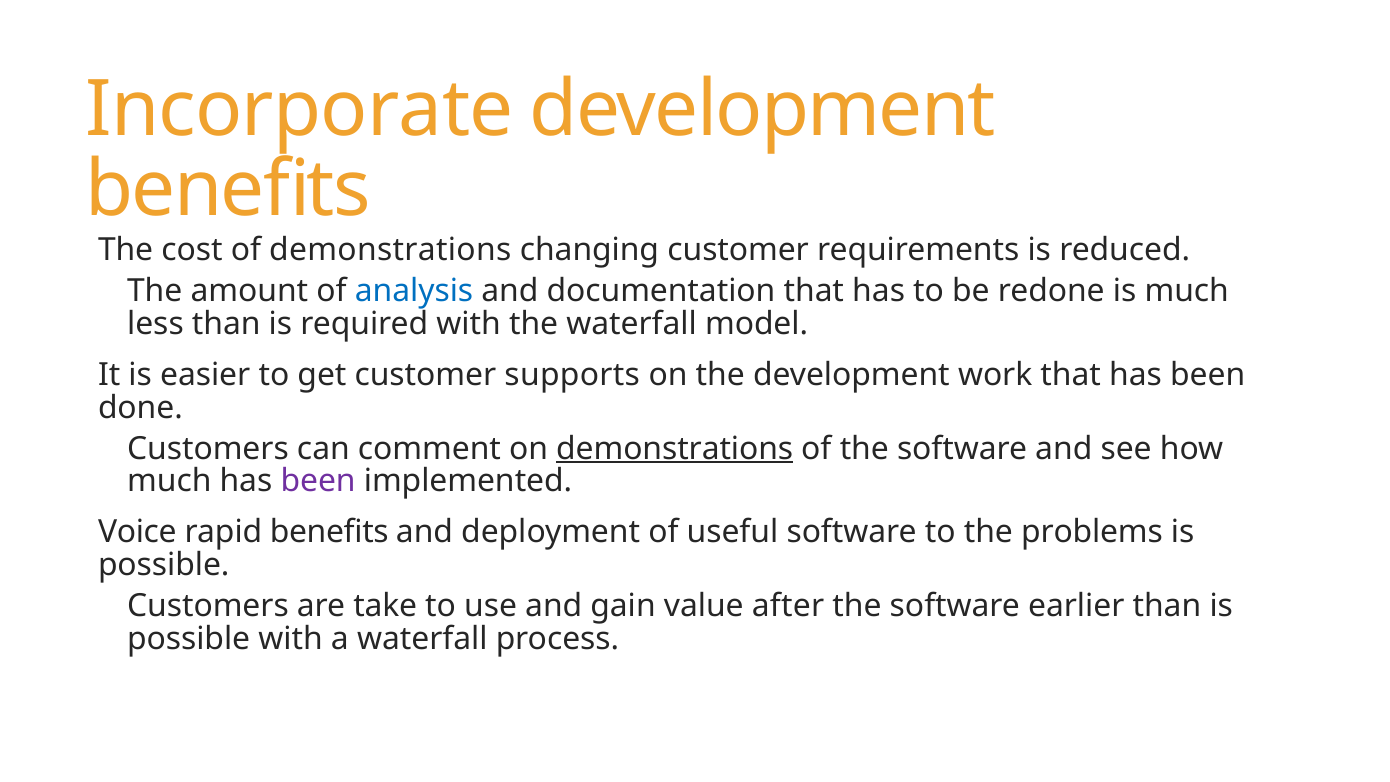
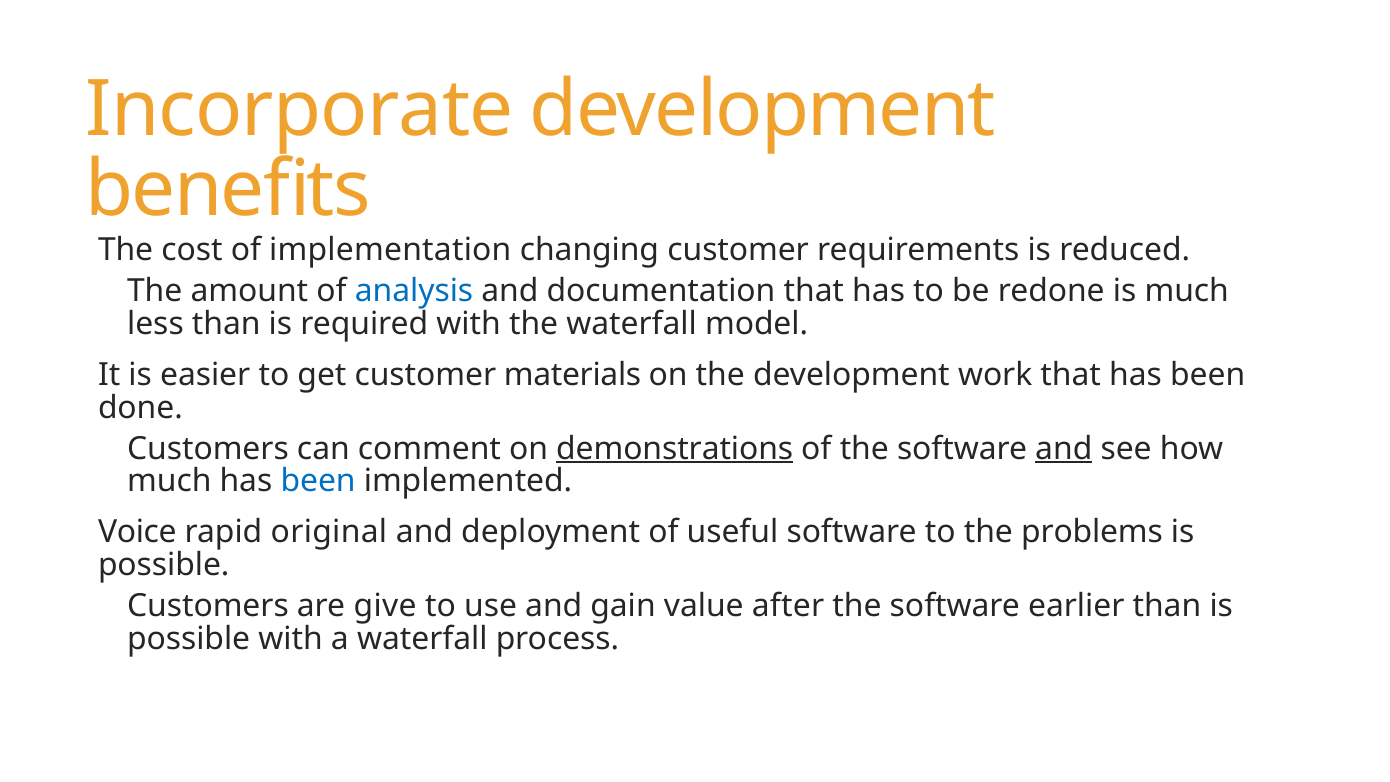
of demonstrations: demonstrations -> implementation (390, 250)
supports: supports -> materials (573, 375)
and underline: none -> present (1064, 449)
been colour: purple -> blue (318, 481)
rapid benefits: benefits -> original (329, 532)
take: take -> give (385, 606)
